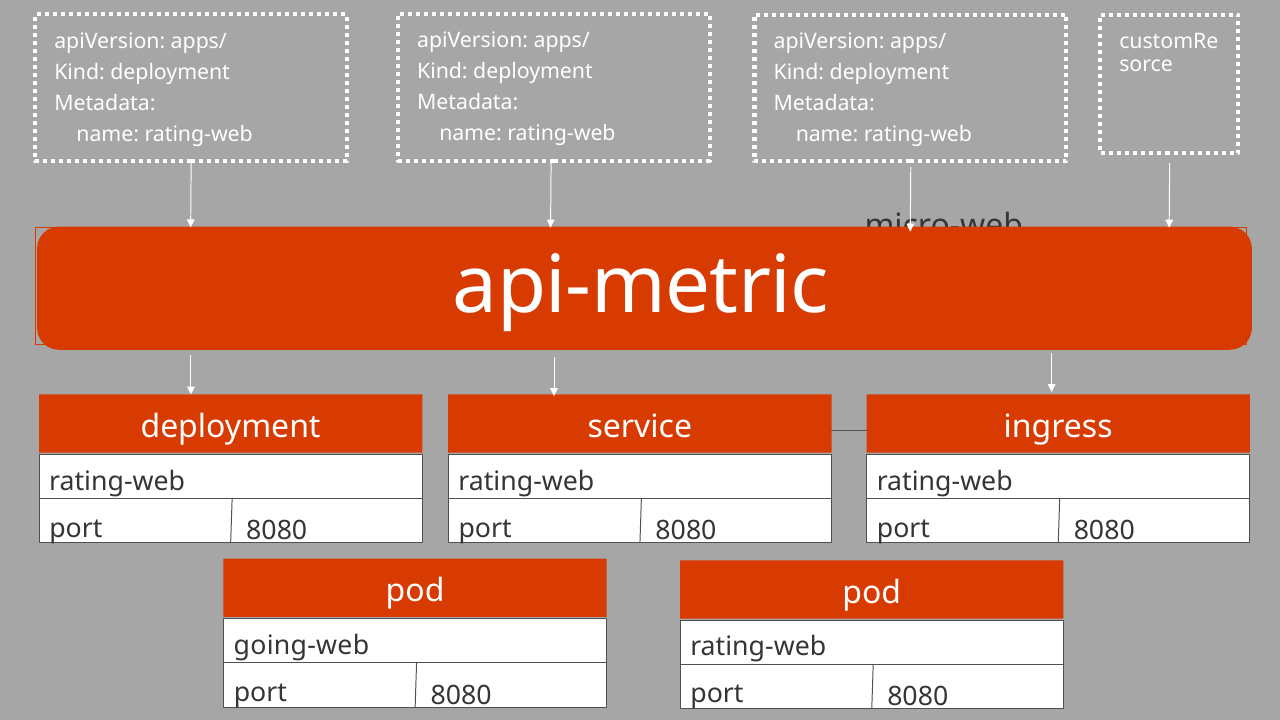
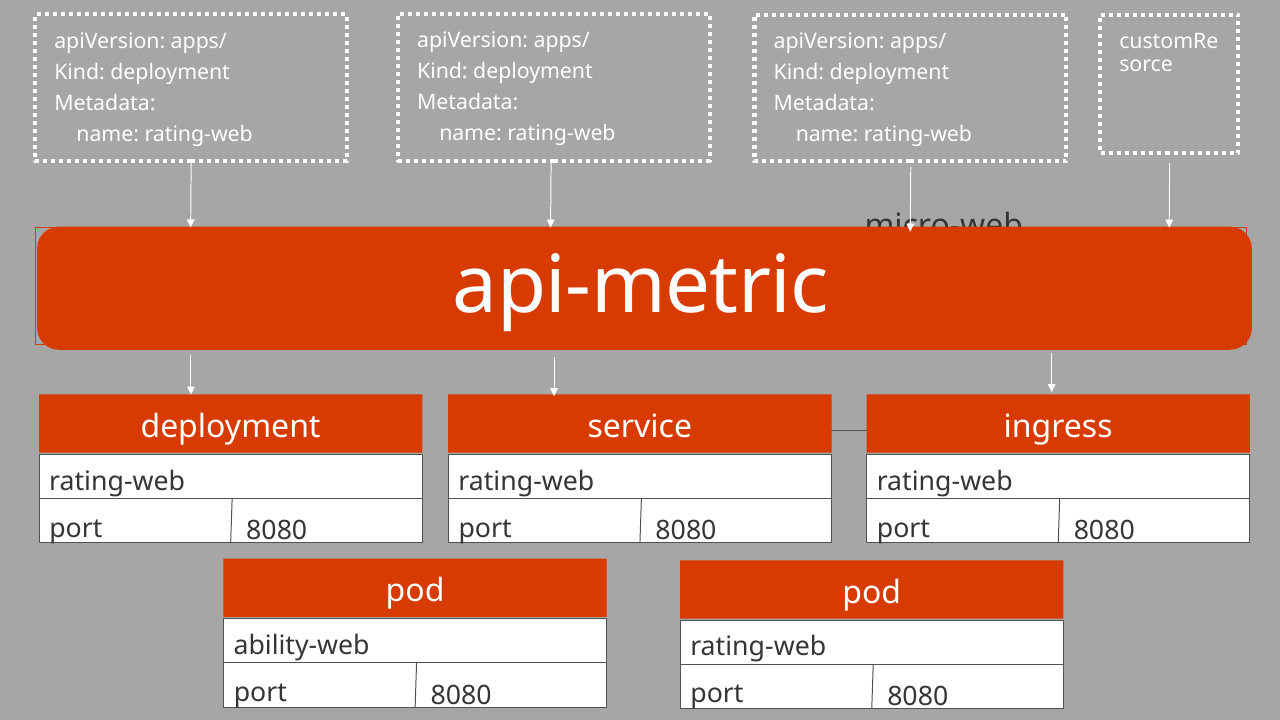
going-web: going-web -> ability-web (302, 646)
